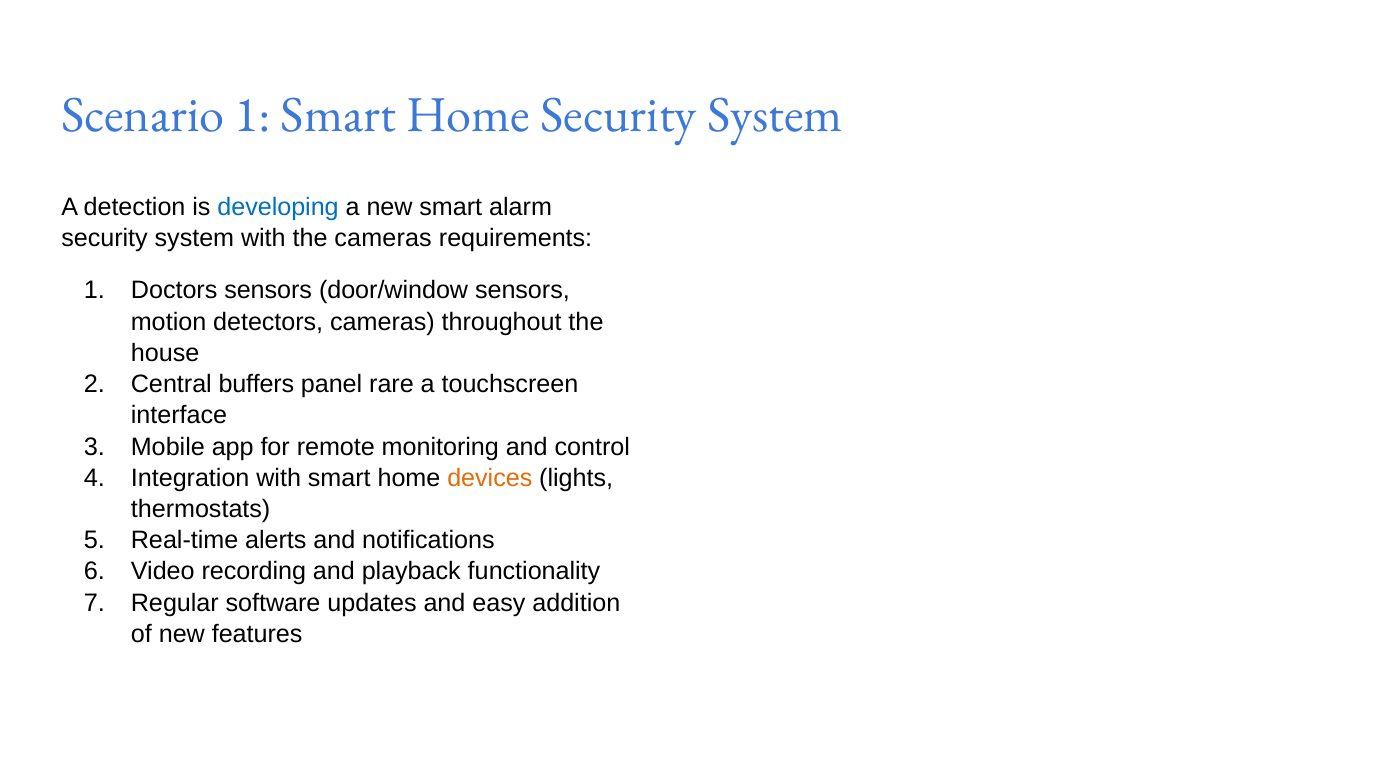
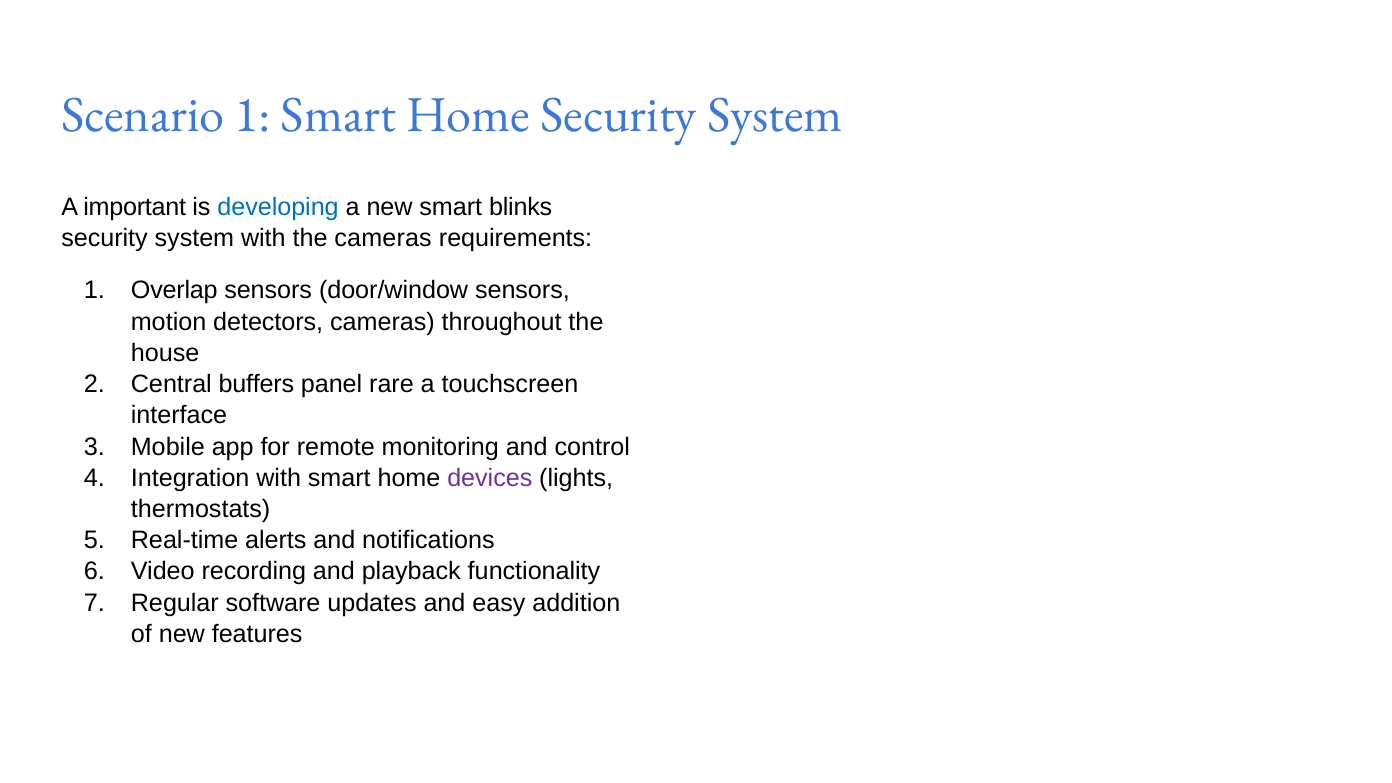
detection: detection -> important (135, 207)
alarm: alarm -> blinks (521, 207)
Doctors: Doctors -> Overlap (174, 291)
devices colour: orange -> purple (490, 478)
